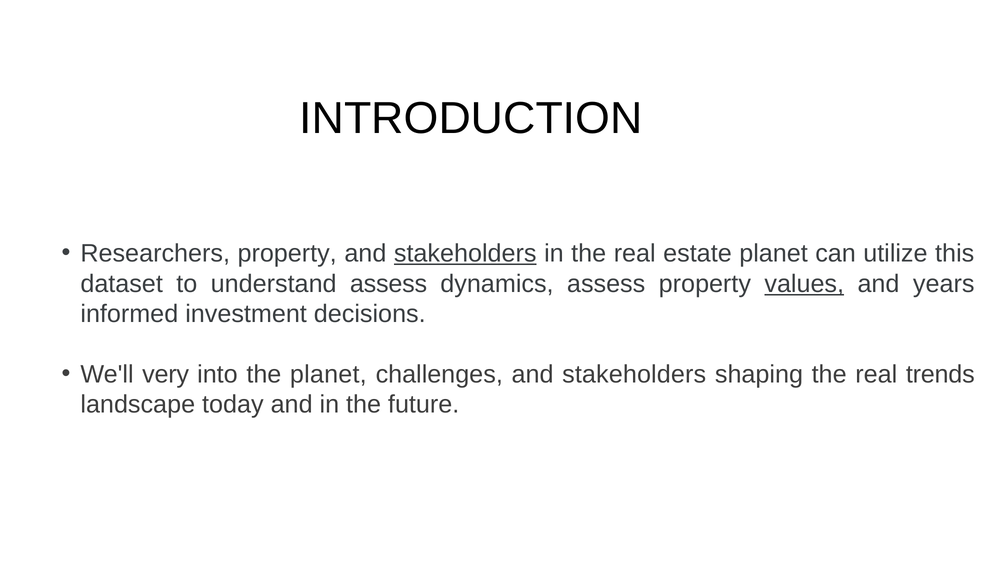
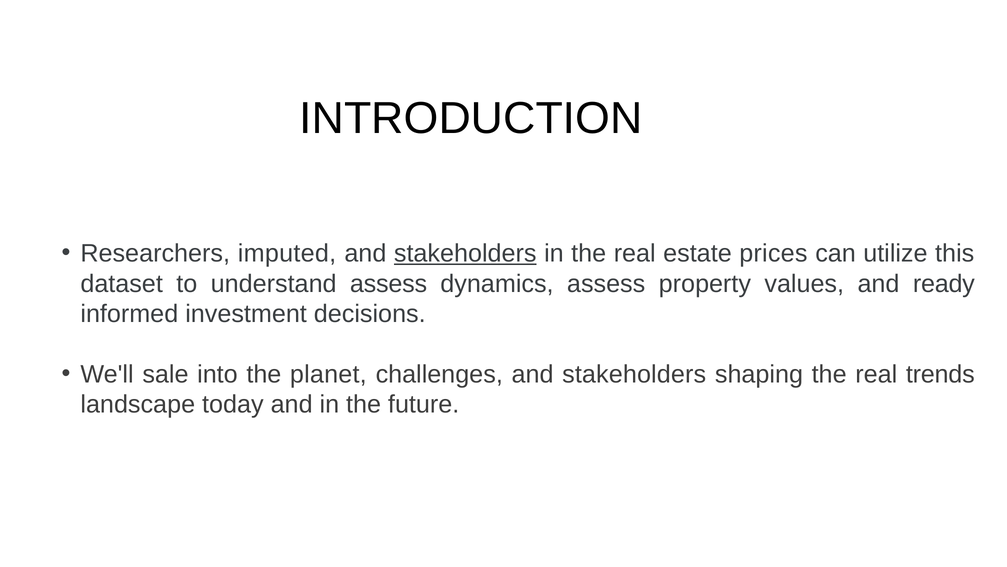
Researchers property: property -> imputed (287, 253)
estate planet: planet -> prices (773, 253)
values underline: present -> none (804, 283)
years: years -> ready (944, 283)
very: very -> sale (165, 374)
